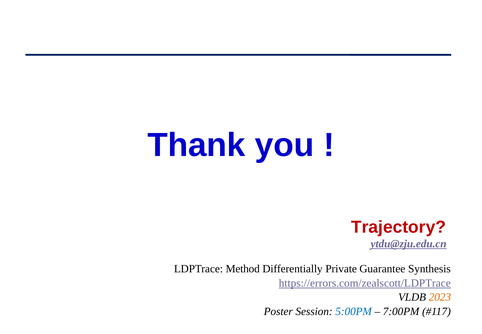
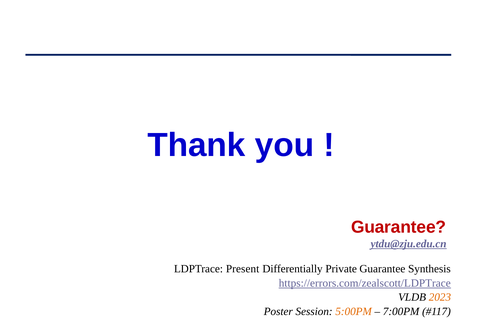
Trajectory: Trajectory -> Guarantee (399, 227)
Method: Method -> Present (243, 268)
5:00PM colour: blue -> orange (354, 311)
